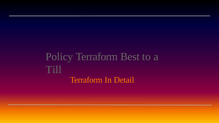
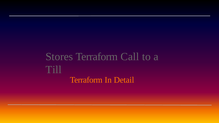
Policy: Policy -> Stores (59, 57)
Best: Best -> Call (130, 57)
